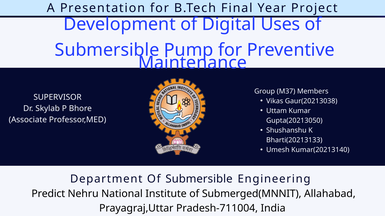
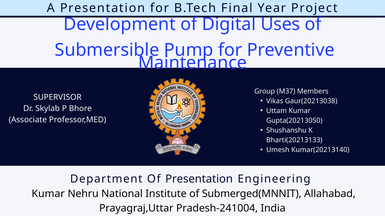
Department Of Submersible: Submersible -> Presentation (199, 179)
Predict: Predict -> Kumar (48, 194)
Pradesh-711004: Pradesh-711004 -> Pradesh-241004 (217, 209)
